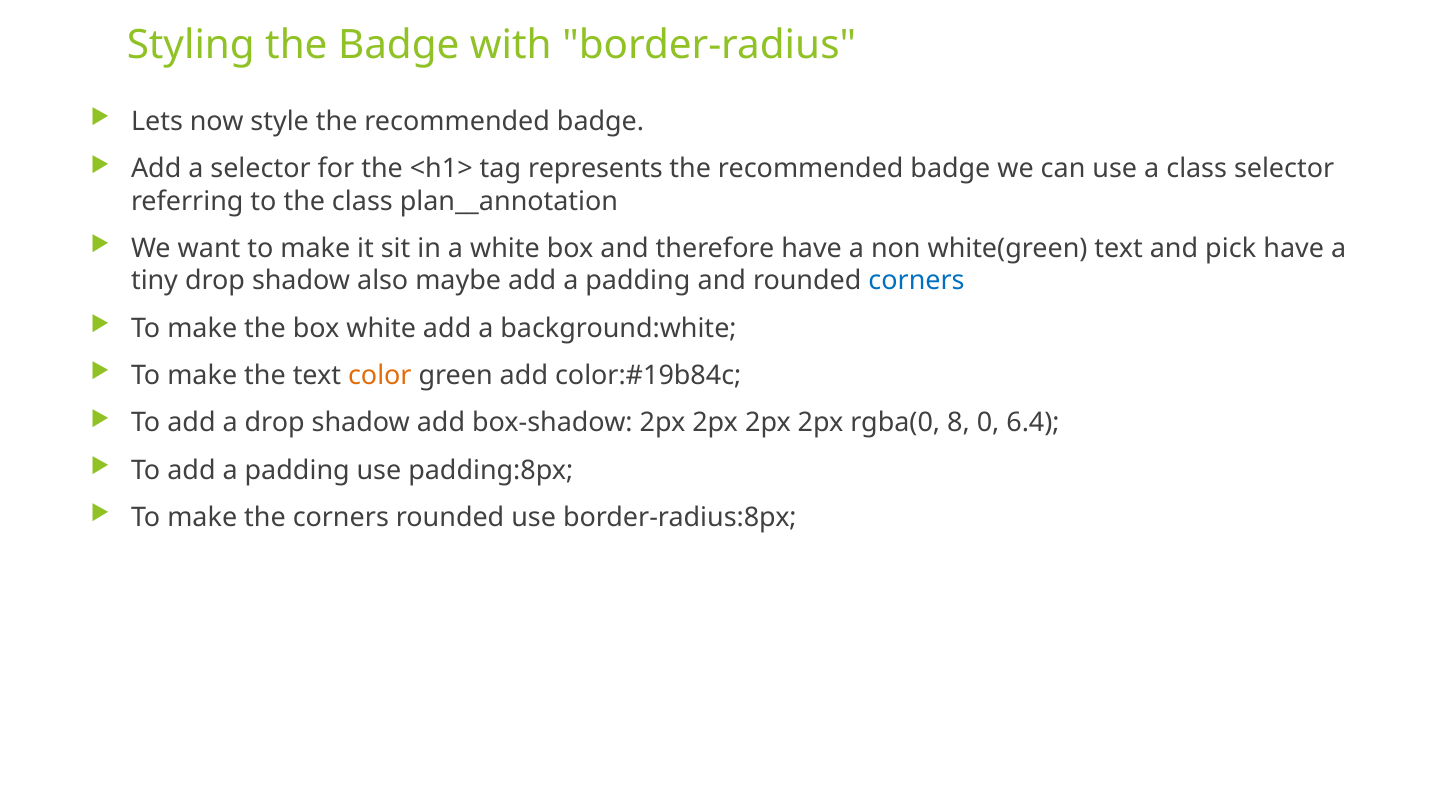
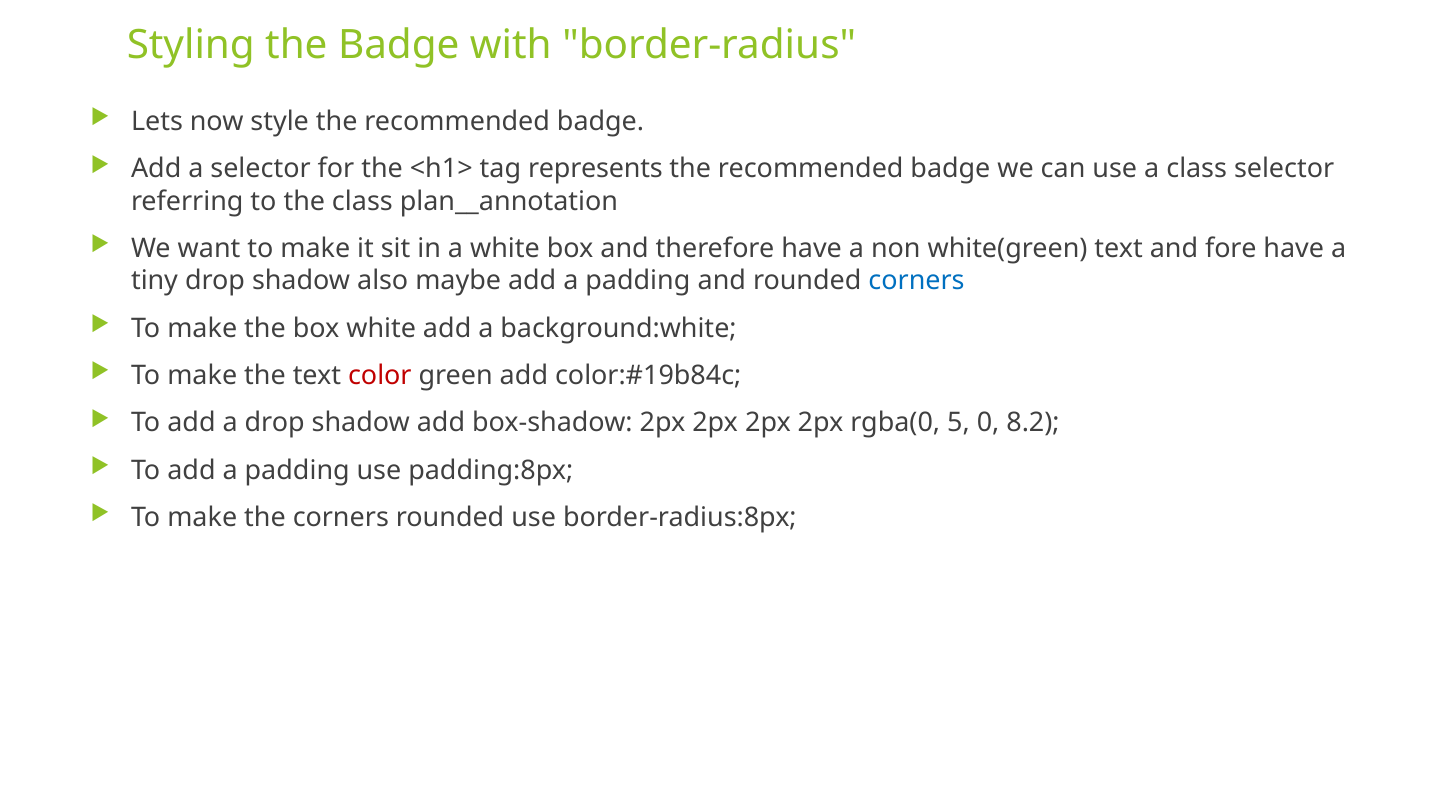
pick: pick -> fore (1231, 248)
color colour: orange -> red (380, 375)
8: 8 -> 5 (958, 423)
6.4: 6.4 -> 8.2 (1033, 423)
